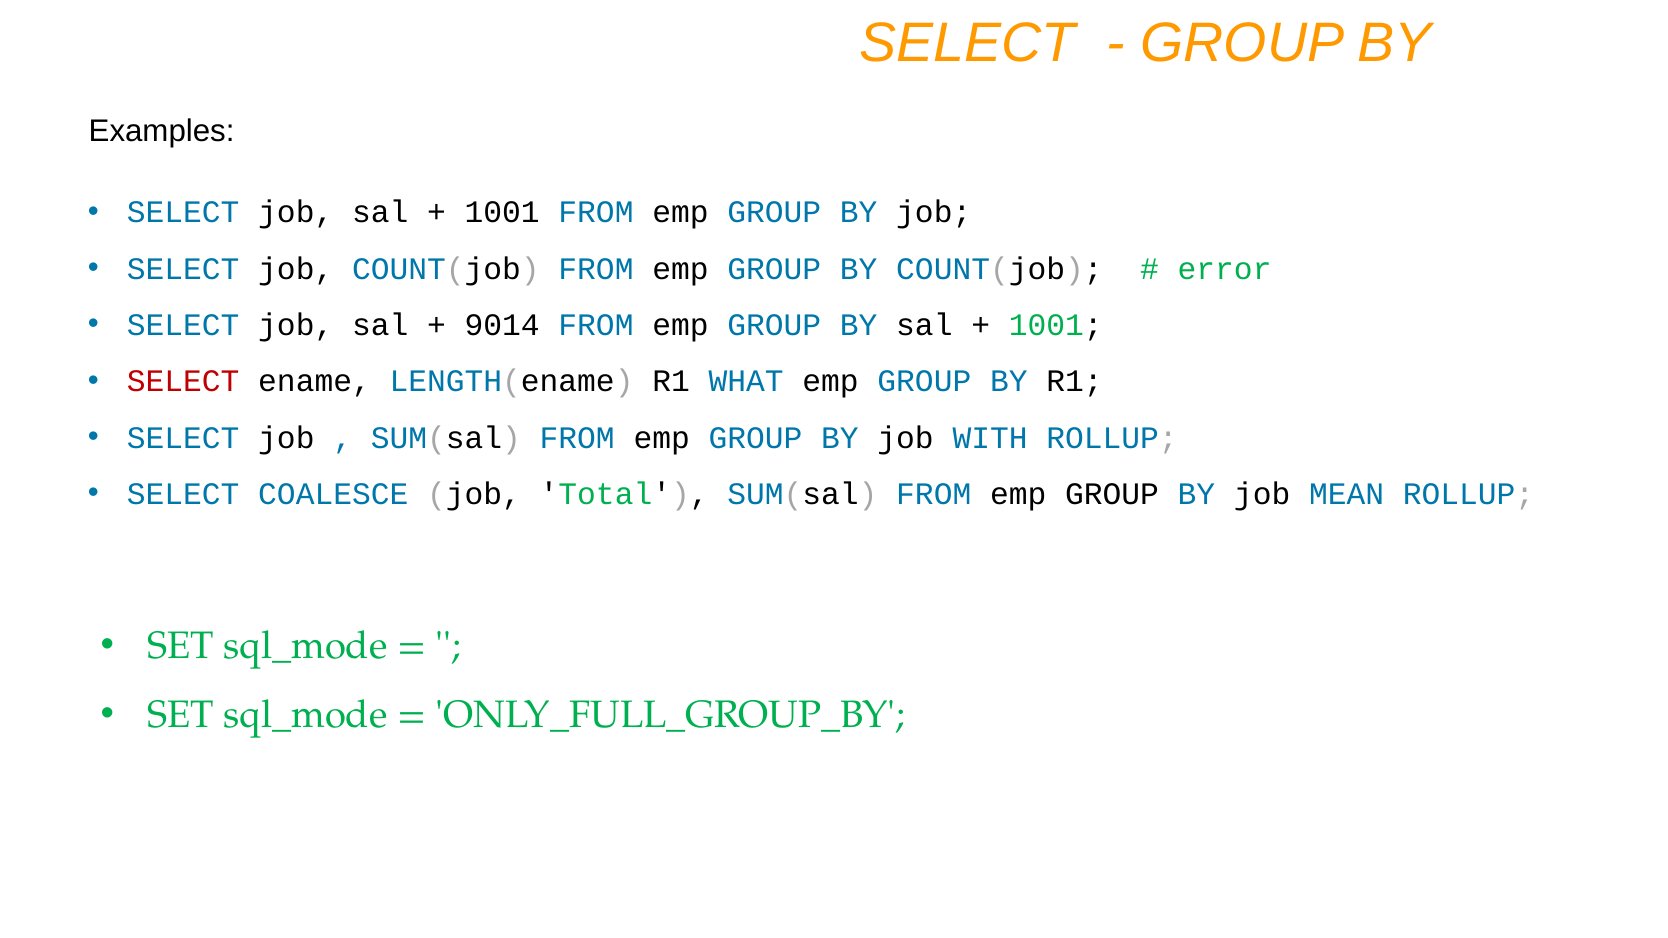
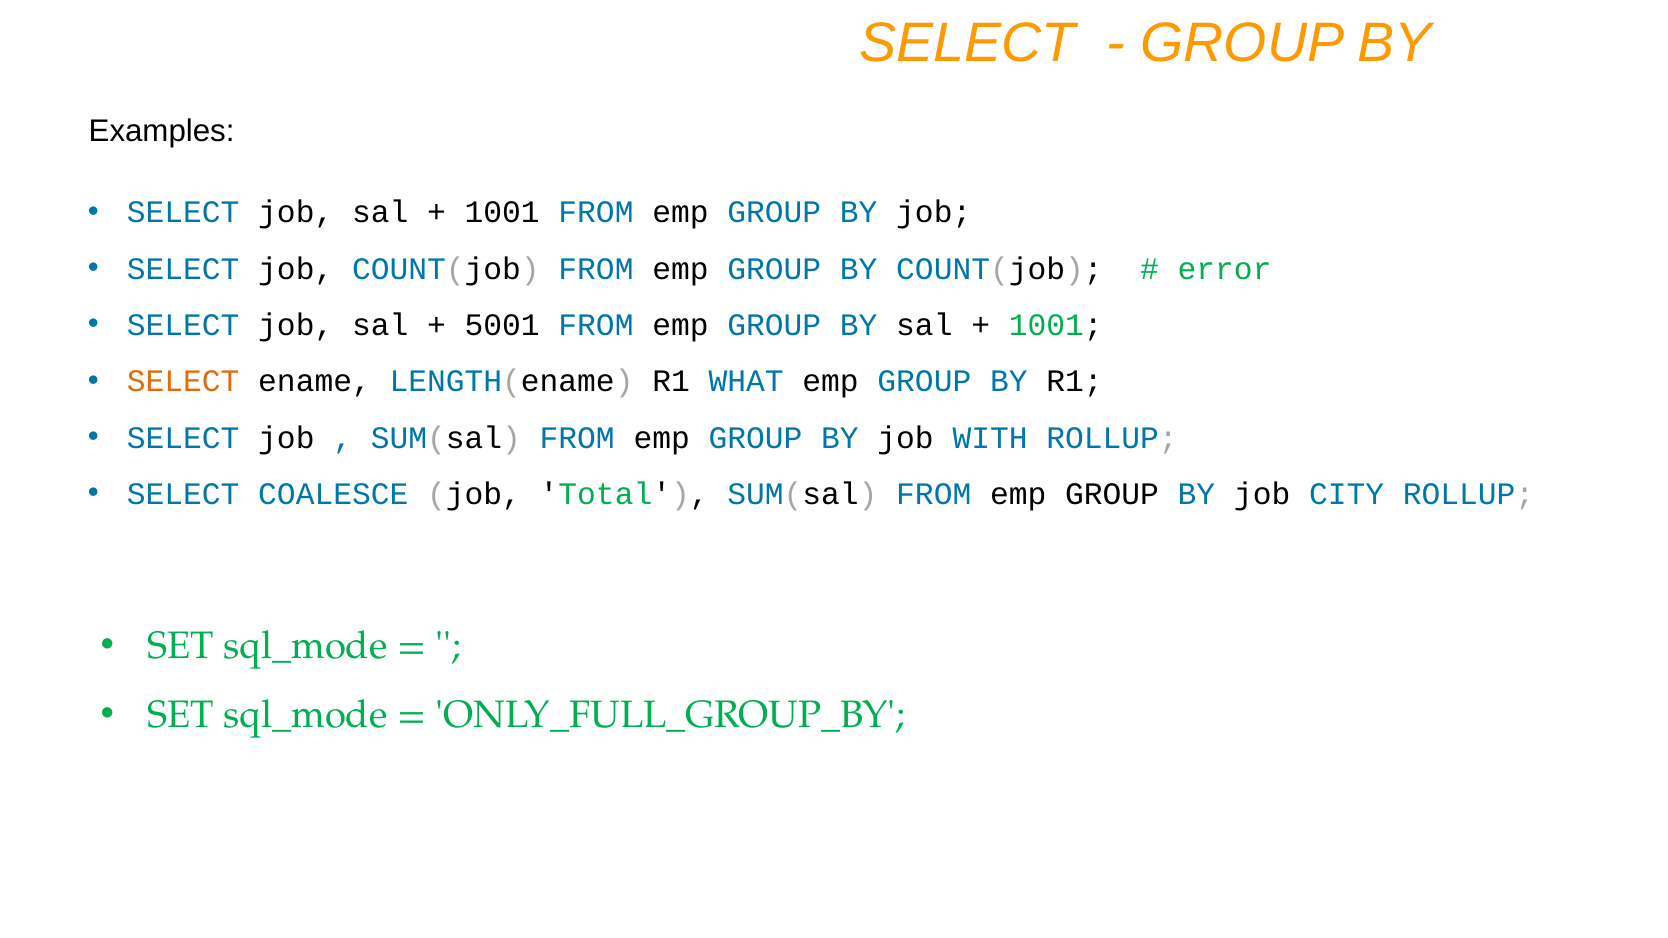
9014: 9014 -> 5001 (502, 325)
SELECT colour: red -> orange (183, 382)
MEAN: MEAN -> CITY (1347, 494)
